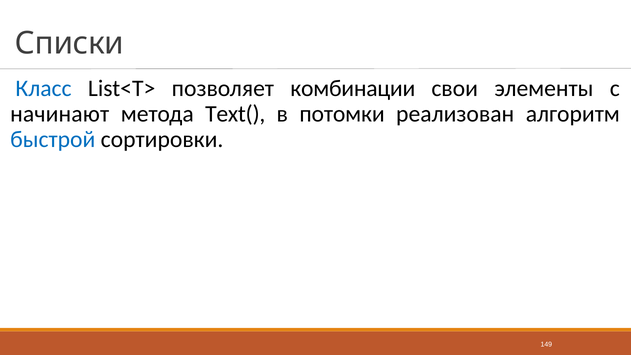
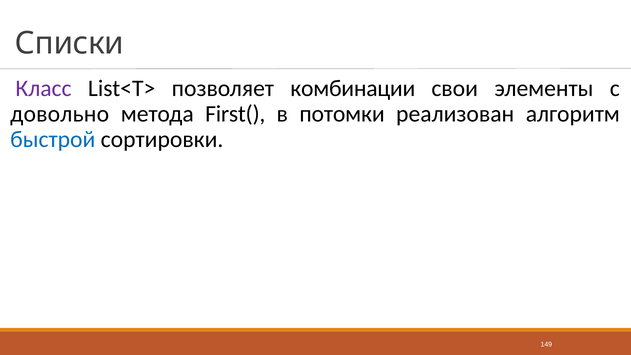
Класс colour: blue -> purple (43, 89)
начинают: начинают -> довольно (60, 114)
Text(: Text( -> First( (235, 114)
